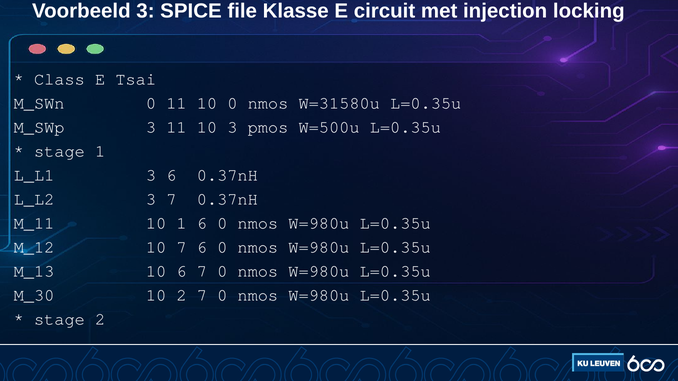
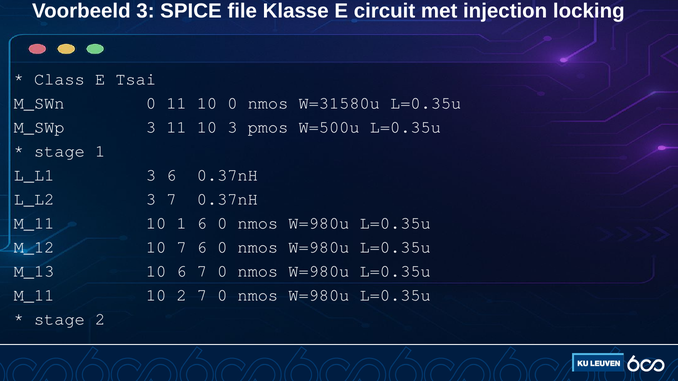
M_30: M_30 -> M_11 (34, 295)
